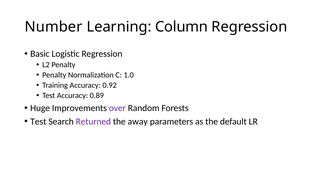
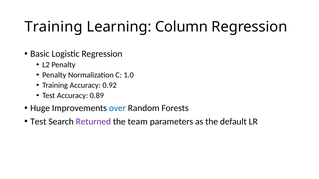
Number: Number -> Training (54, 27)
over colour: purple -> blue (117, 108)
away: away -> team (138, 122)
